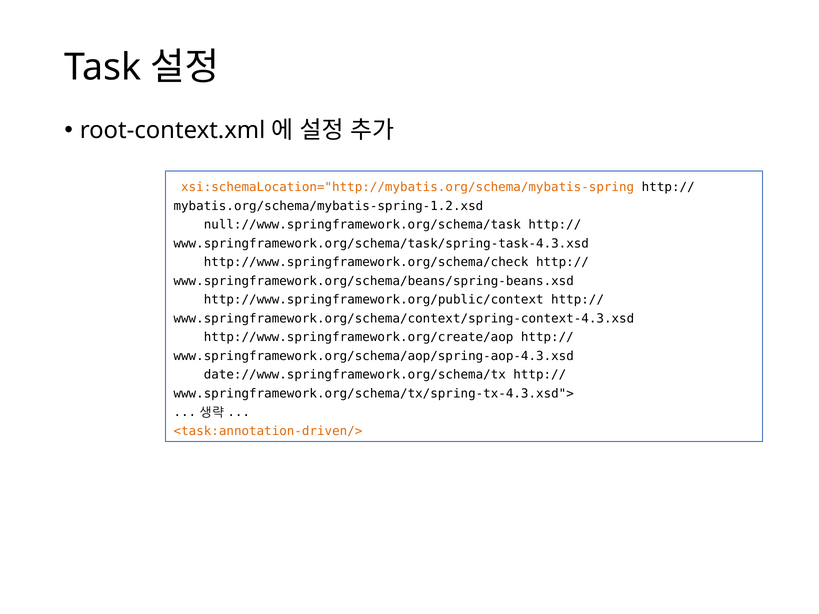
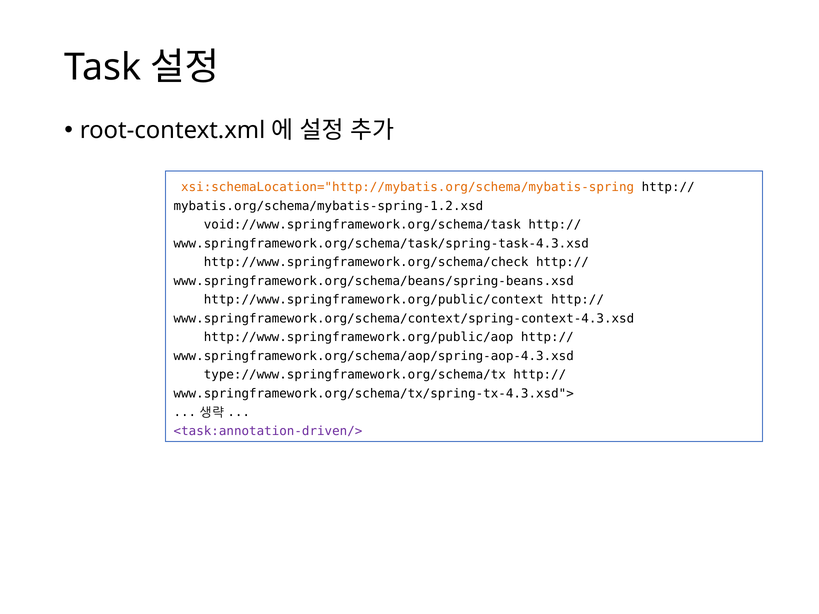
null://www.springframework.org/schema/task: null://www.springframework.org/schema/task -> void://www.springframework.org/schema/task (362, 225)
http://www.springframework.org/create/aop: http://www.springframework.org/create/aop -> http://www.springframework.org/public/aop (359, 337)
date://www.springframework.org/schema/tx: date://www.springframework.org/schema/tx -> type://www.springframework.org/schema/tx (355, 375)
<task:annotation-driven/> colour: orange -> purple (268, 431)
